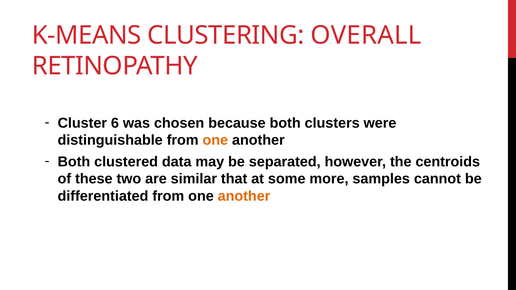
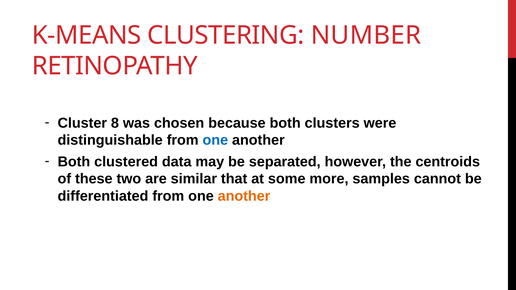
OVERALL: OVERALL -> NUMBER (366, 35)
6: 6 -> 8 (115, 123)
one colour: orange -> blue (215, 140)
